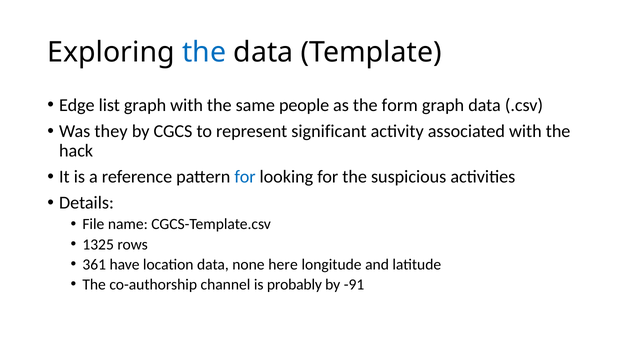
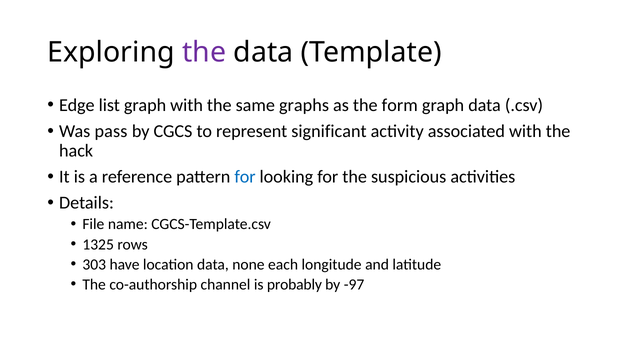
the colour: blue -> purple (204, 52)
people: people -> graphs (304, 105)
they: they -> pass (111, 131)
361: 361 -> 303 (94, 264)
here: here -> each (283, 264)
-91: -91 -> -97 (354, 284)
